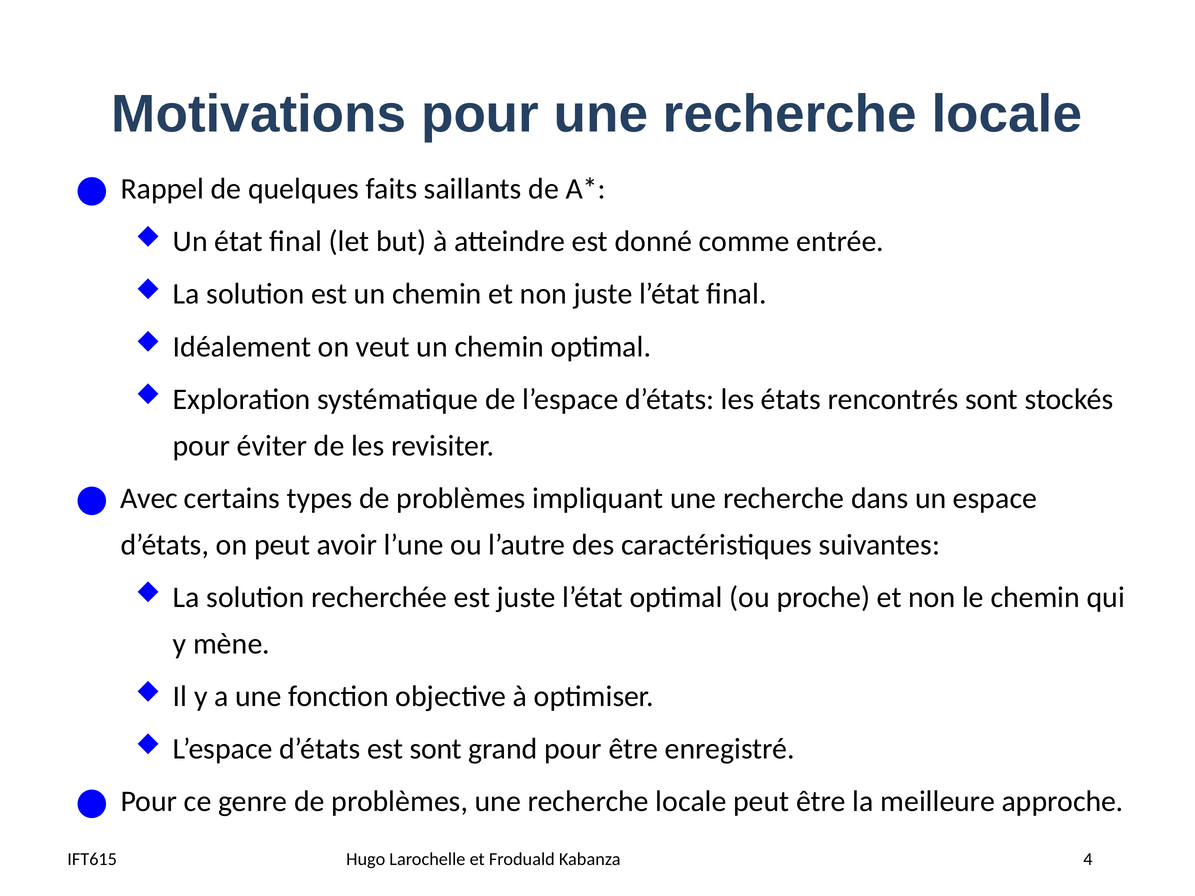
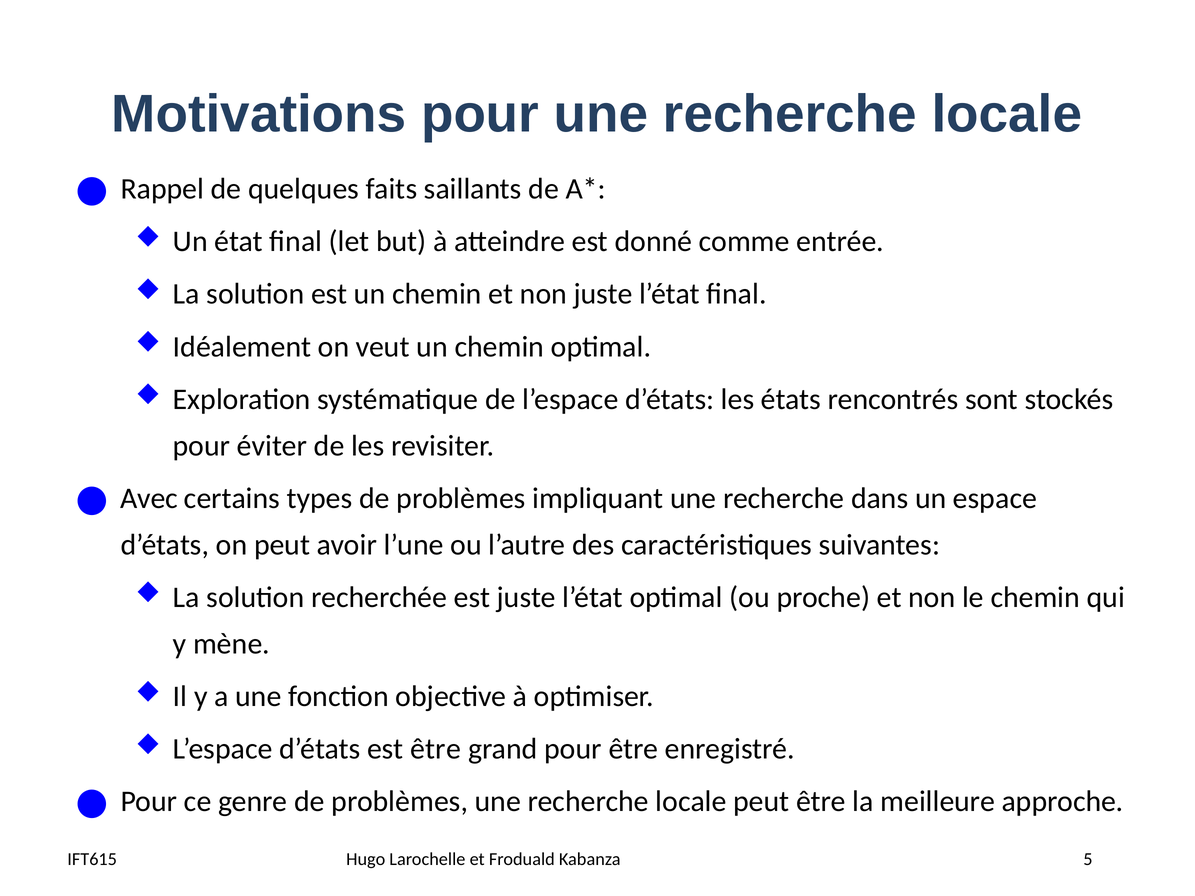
est sont: sont -> être (436, 749)
4: 4 -> 5 (1088, 860)
